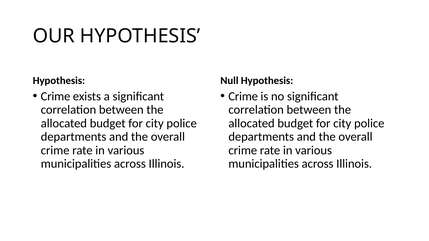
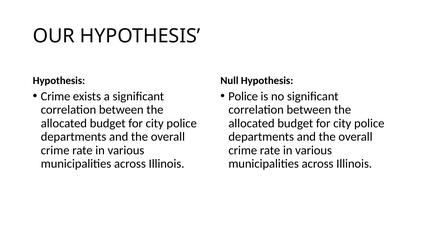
Crime: Crime -> Police (243, 96)
